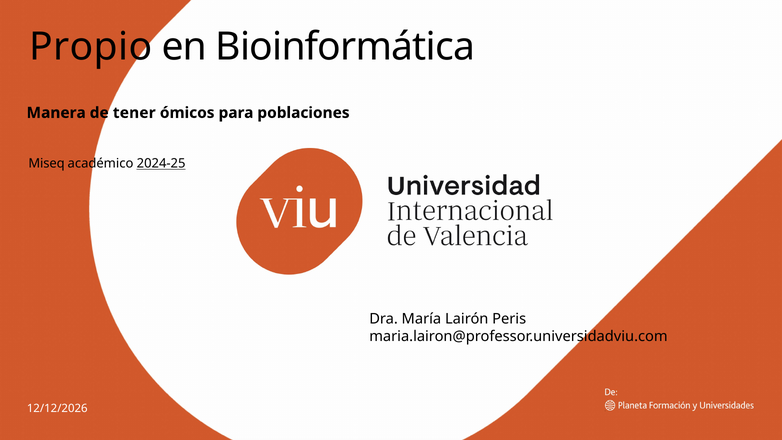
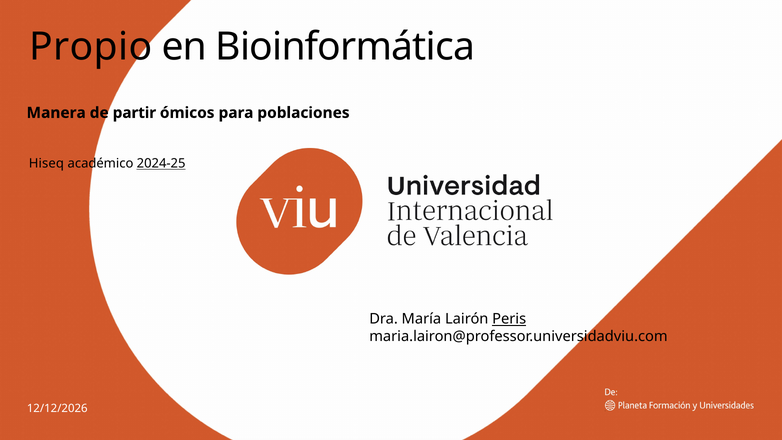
tener: tener -> partir (134, 113)
Miseq: Miseq -> Hiseq (46, 164)
Peris underline: none -> present (509, 319)
